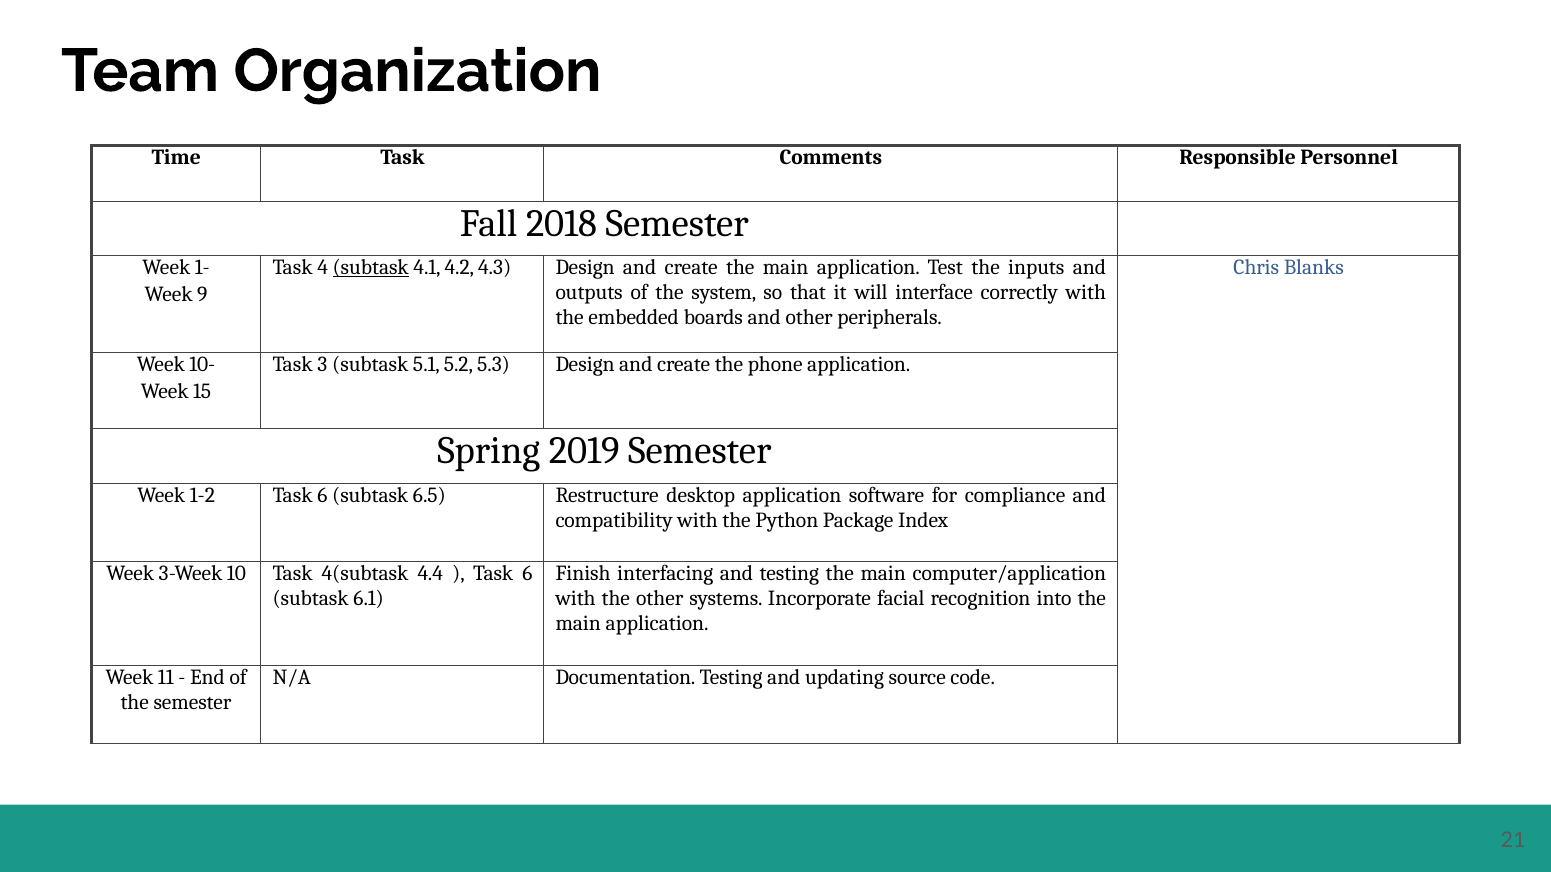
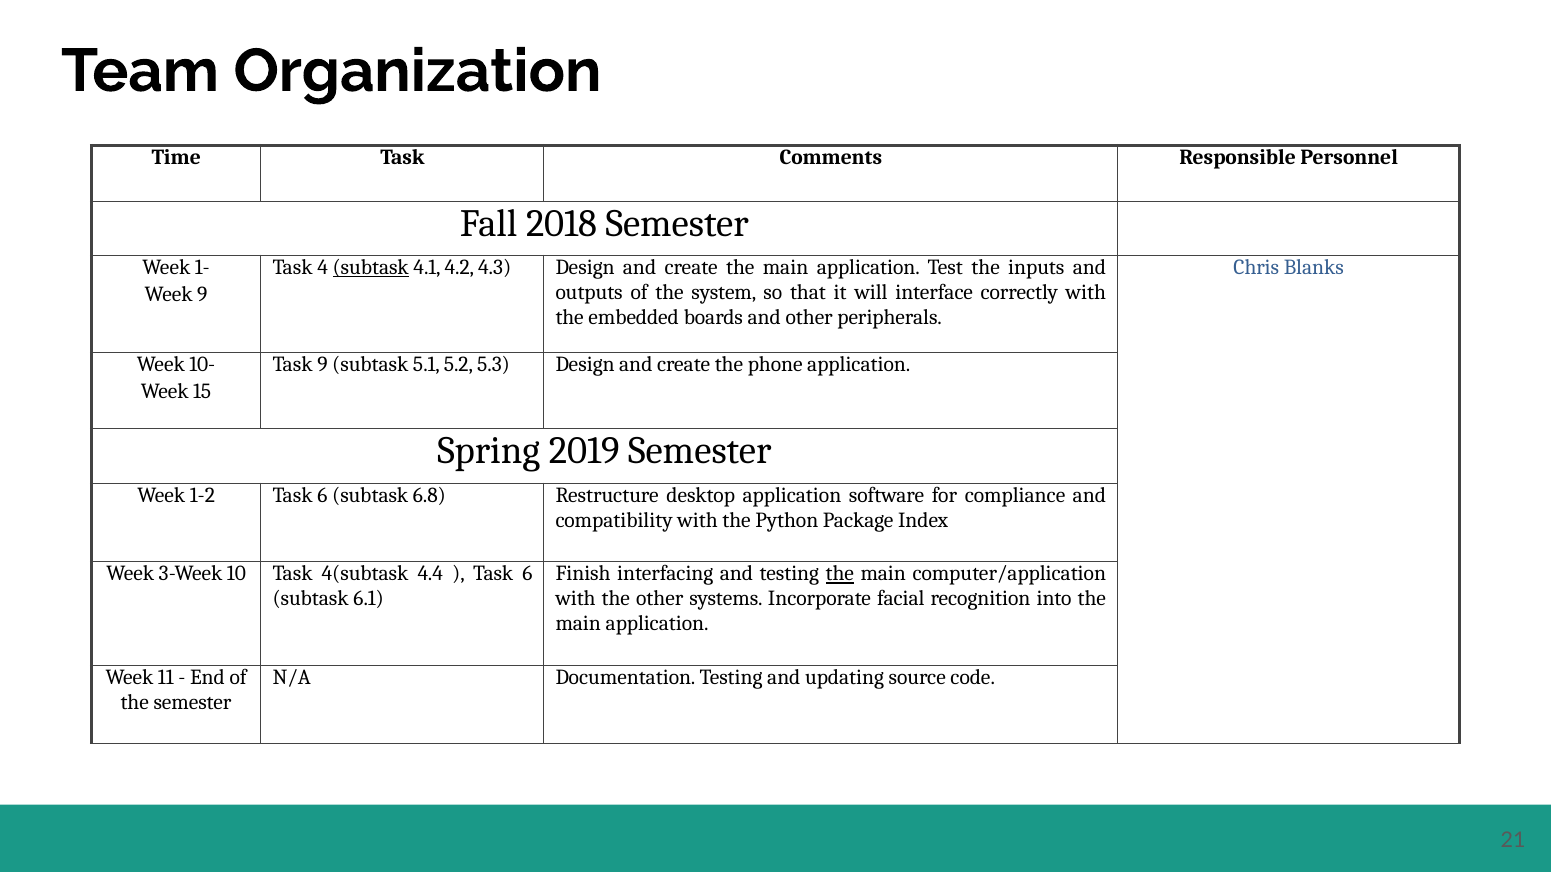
Task 3: 3 -> 9 (322, 365)
6.5: 6.5 -> 6.8 (429, 496)
the underline: none -> present (840, 574)
